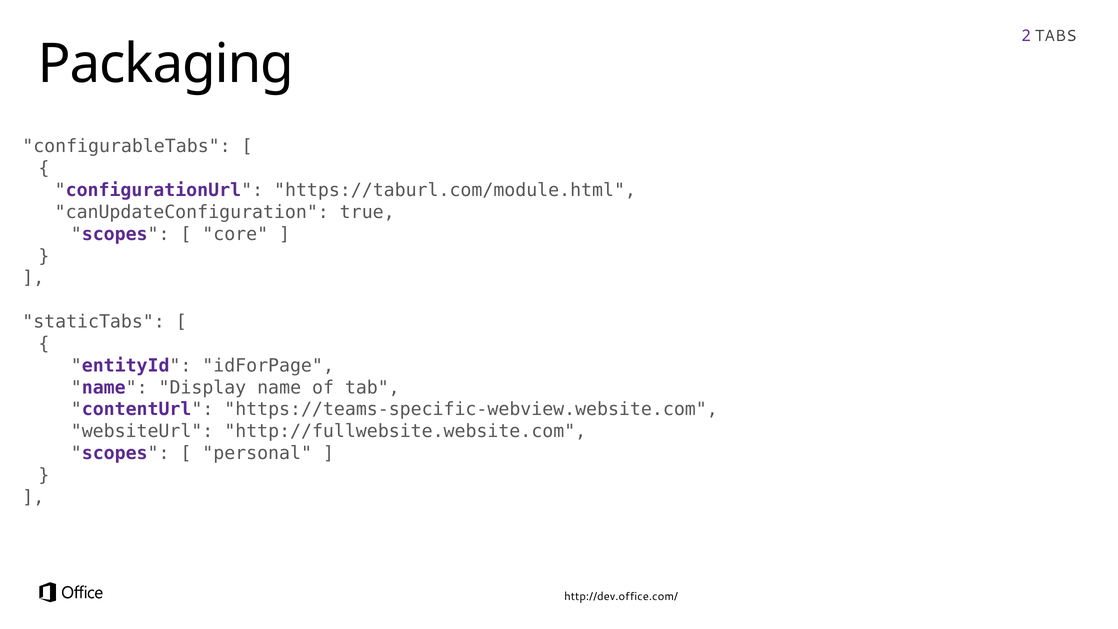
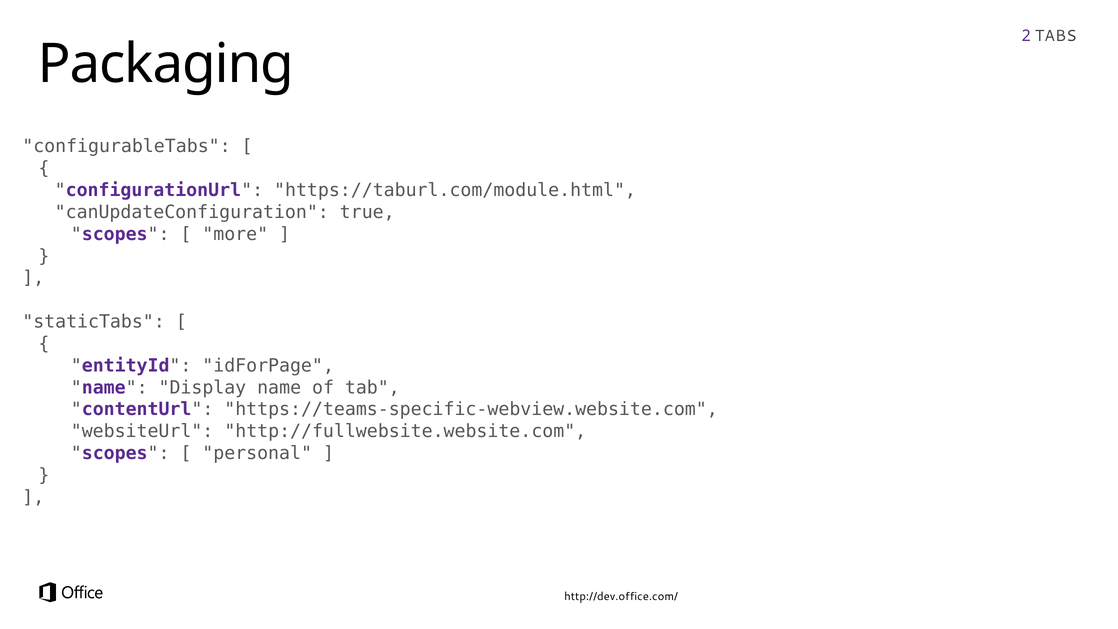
core: core -> more (235, 234)
